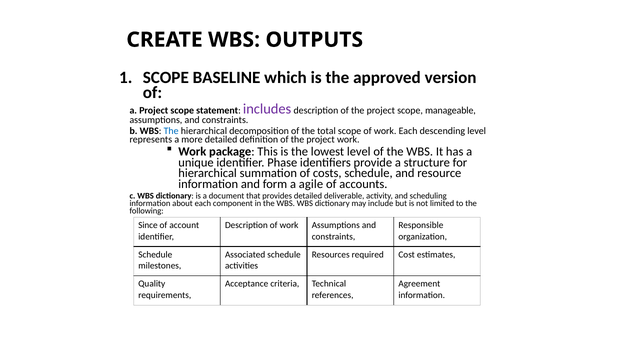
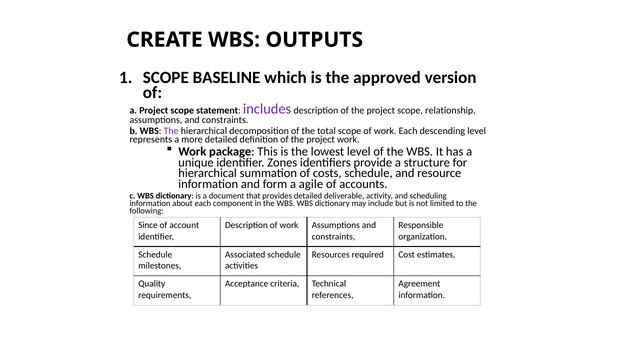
manageable: manageable -> relationship (450, 110)
The colour: blue -> purple (171, 131)
Phase: Phase -> Zones (282, 162)
